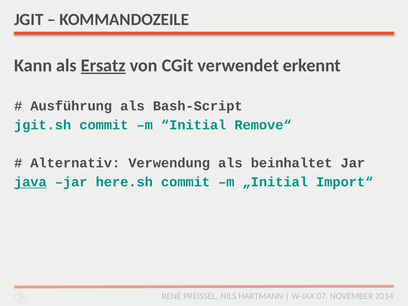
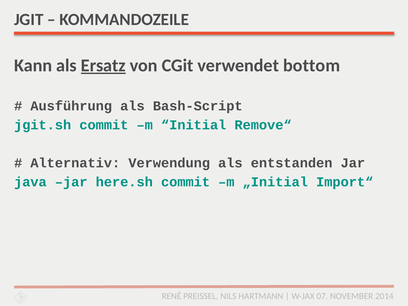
erkennt: erkennt -> bottom (312, 66)
beinhaltet: beinhaltet -> entstanden (292, 163)
java underline: present -> none (30, 182)
